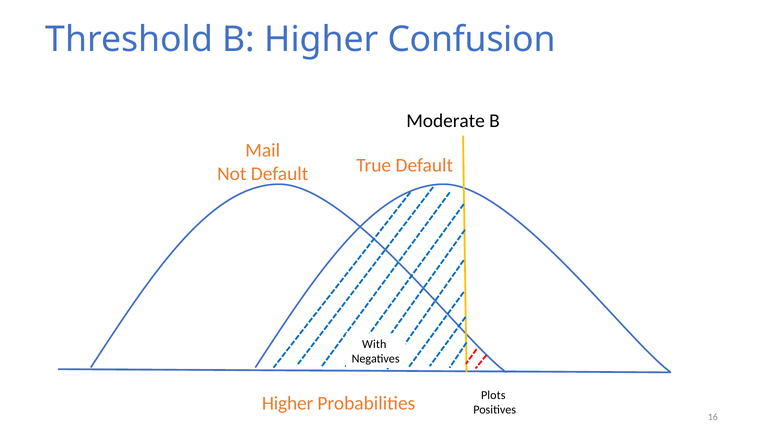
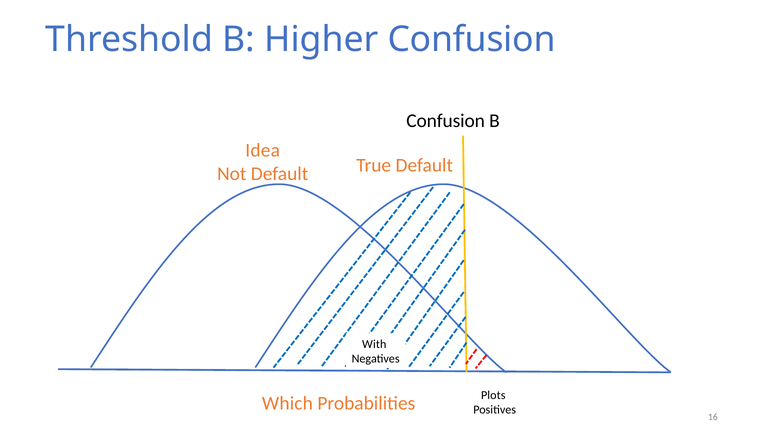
Moderate: Moderate -> Confusion (446, 121)
Mail: Mail -> Idea (263, 150)
Higher: Higher -> Which (287, 403)
